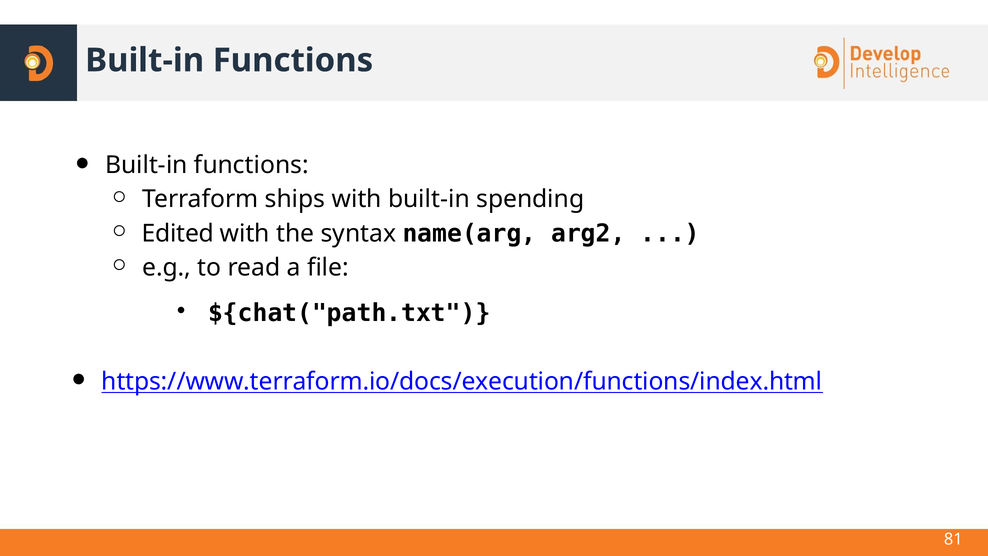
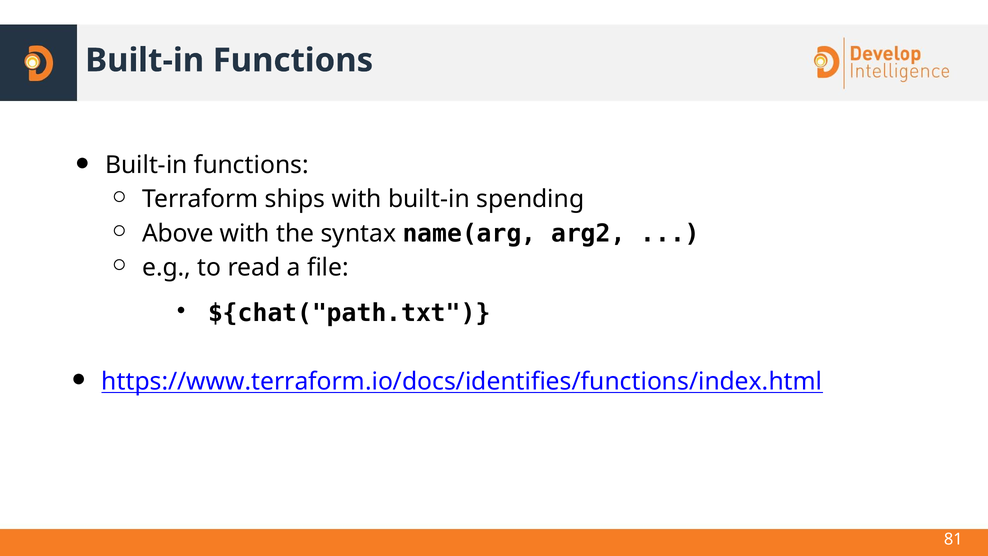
Edited: Edited -> Above (178, 233)
https://www.terraform.io/docs/execution/functions/index.html: https://www.terraform.io/docs/execution/functions/index.html -> https://www.terraform.io/docs/identifies/functions/index.html (462, 381)
